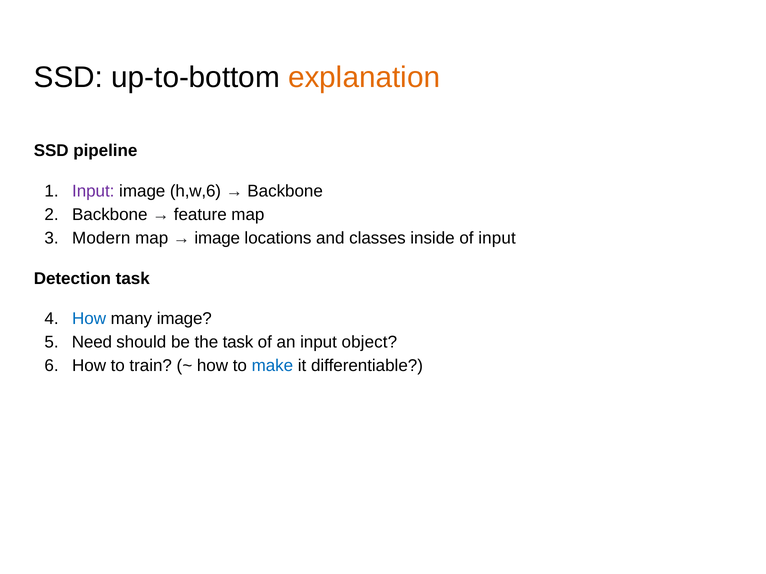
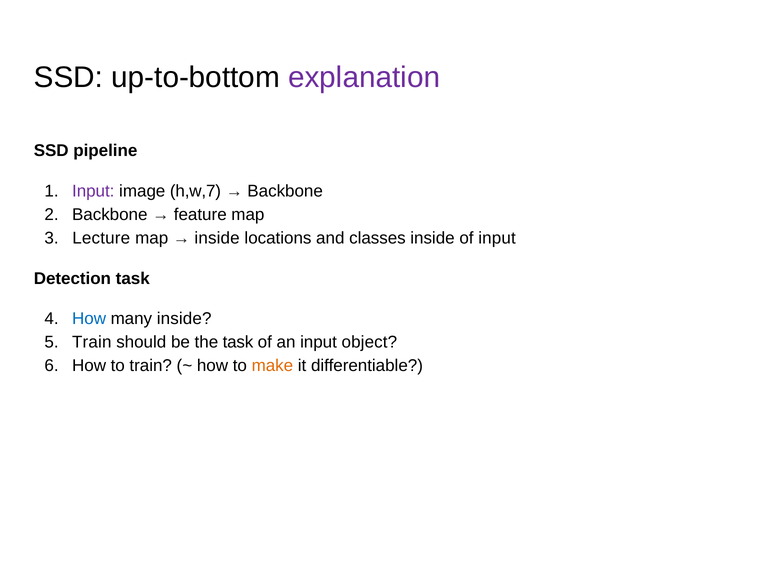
explanation colour: orange -> purple (364, 77)
h,w,6: h,w,6 -> h,w,7 (196, 191)
Modern: Modern -> Lecture (101, 238)
image: image -> inside (217, 238)
many image: image -> inside (184, 319)
Need: Need -> Train (92, 343)
make colour: blue -> orange (272, 366)
